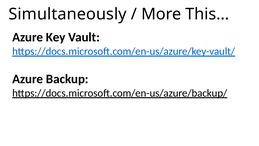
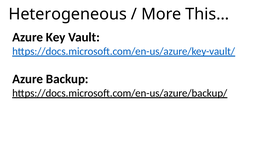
Simultaneously: Simultaneously -> Heterogeneous (68, 14)
